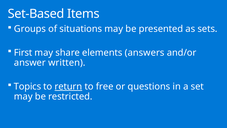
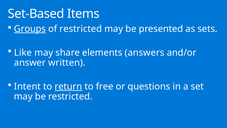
Groups underline: none -> present (30, 29)
of situations: situations -> restricted (81, 29)
First: First -> Like (23, 53)
Topics: Topics -> Intent (27, 86)
